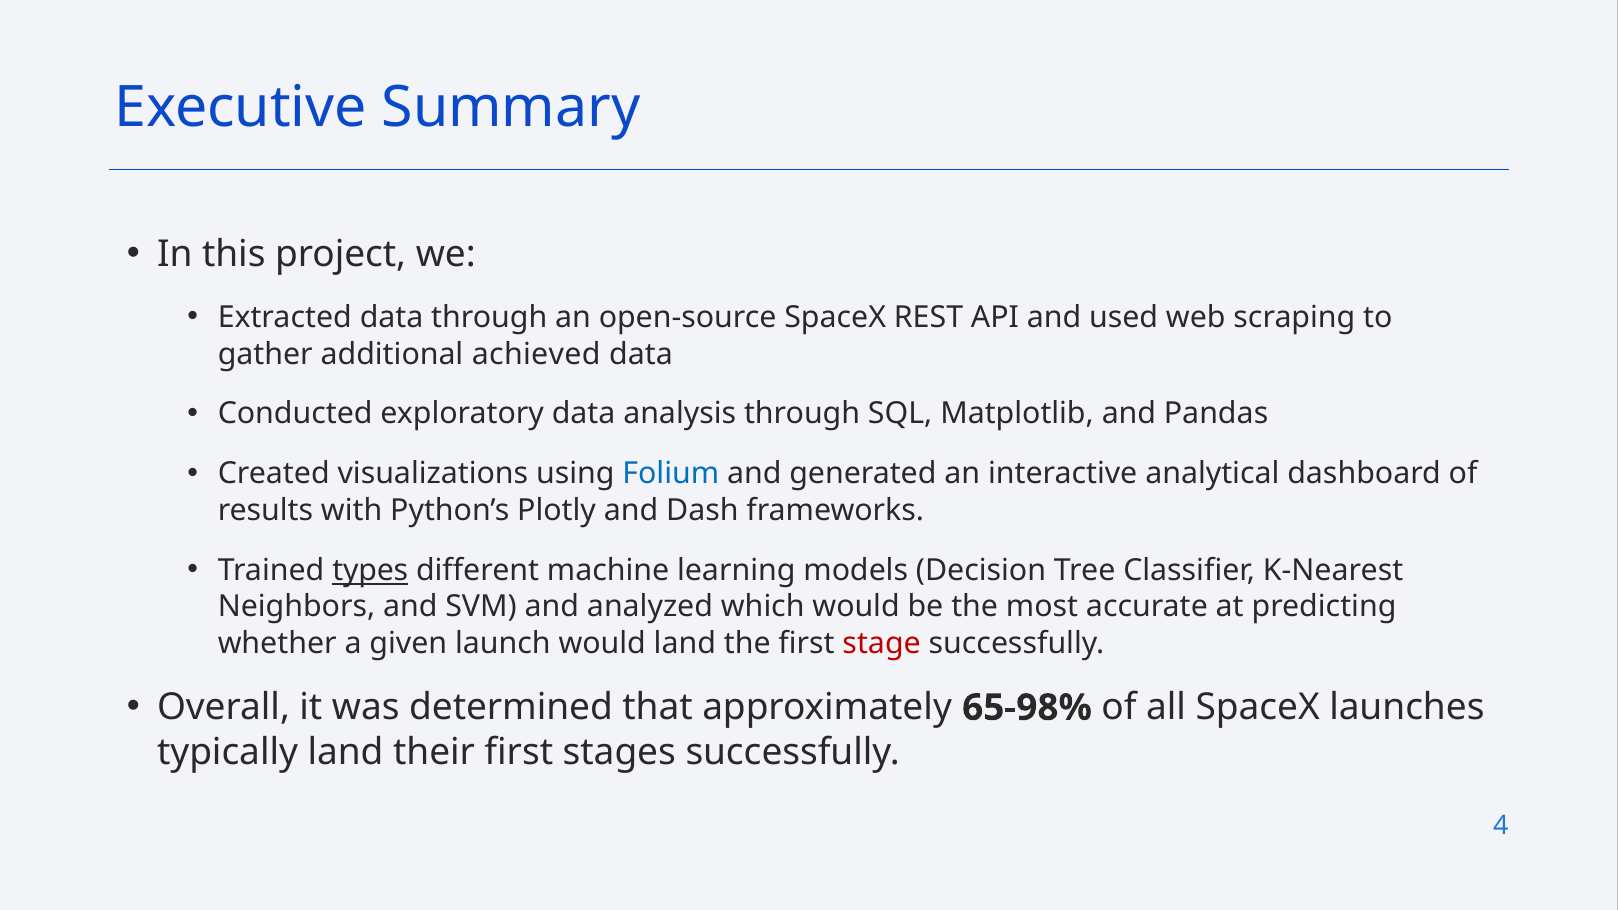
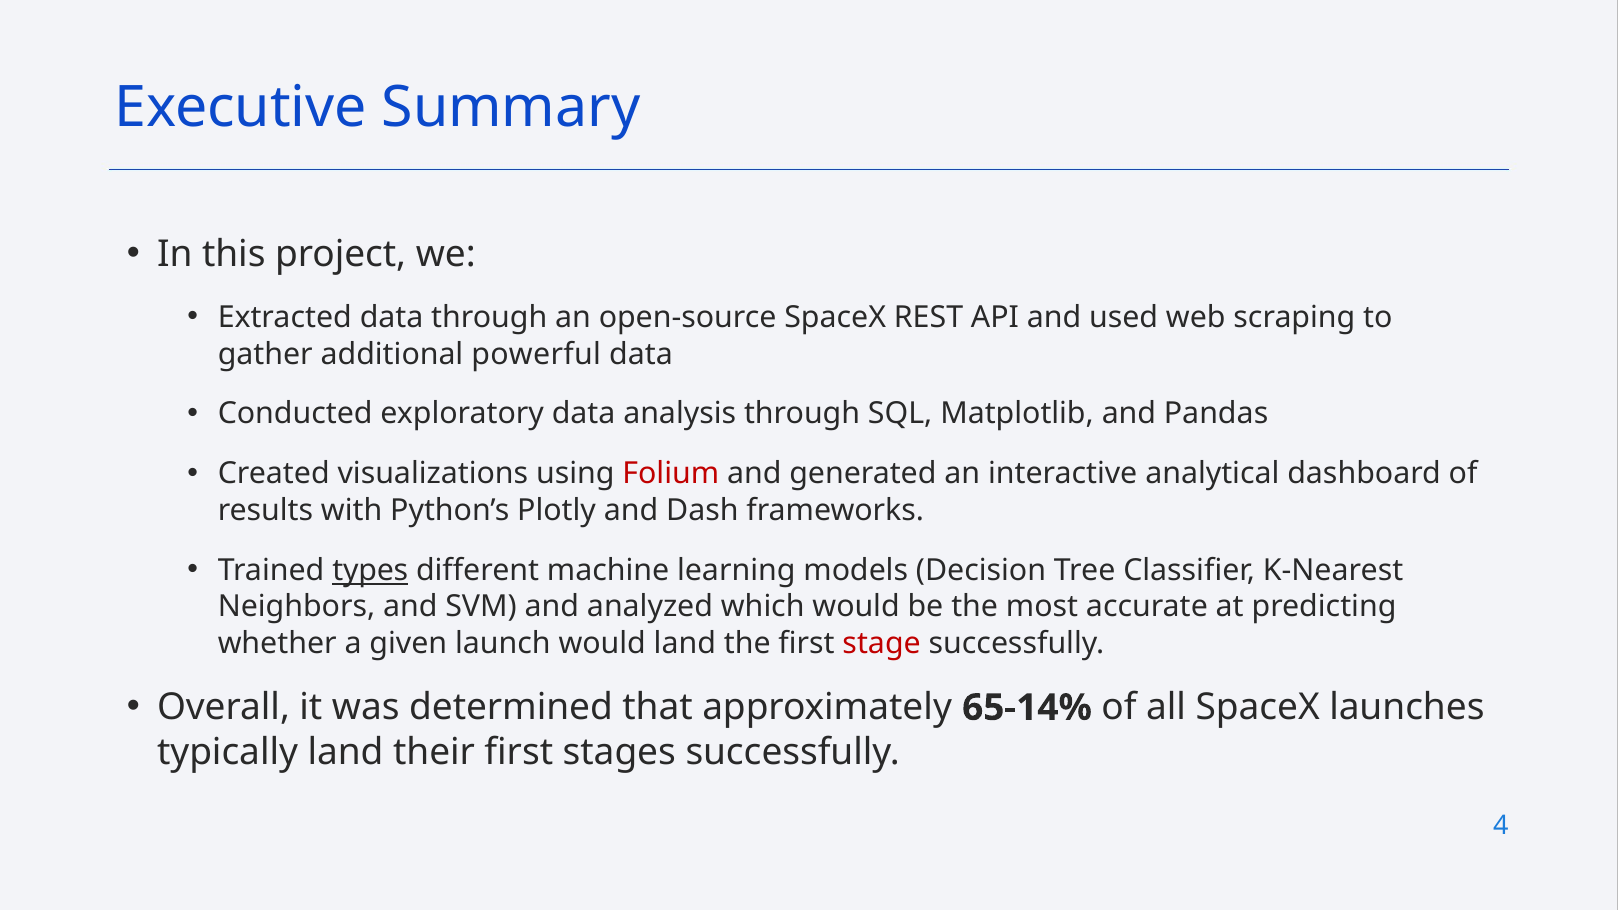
achieved: achieved -> powerful (536, 354)
Folium colour: blue -> red (671, 474)
65-98%: 65-98% -> 65-14% (1027, 708)
